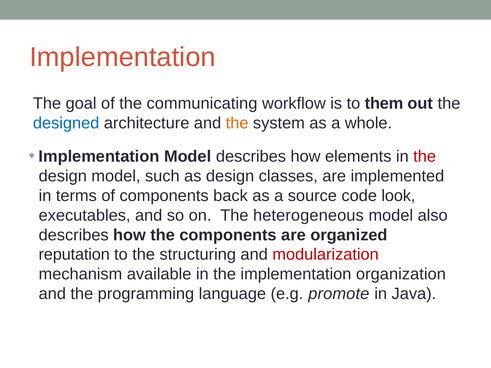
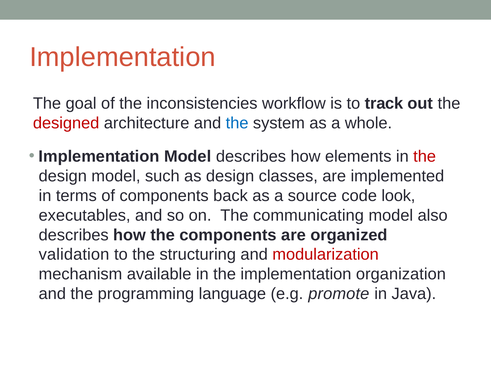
communicating: communicating -> inconsistencies (202, 104)
them: them -> track (384, 104)
designed colour: blue -> red (66, 123)
the colour: orange -> blue (237, 123)
heterogeneous: heterogeneous -> communicating (308, 215)
reputation: reputation -> validation (74, 255)
